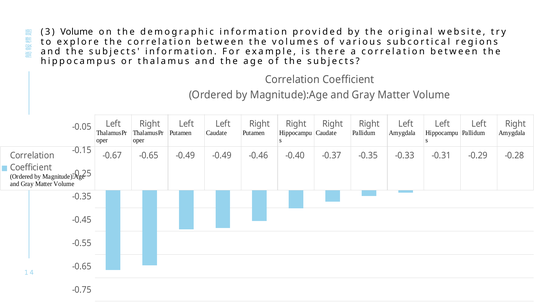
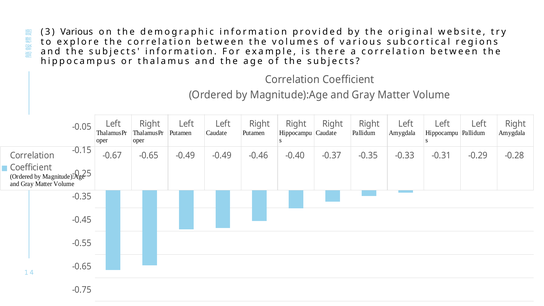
3 Volume: Volume -> Various (77, 32)
